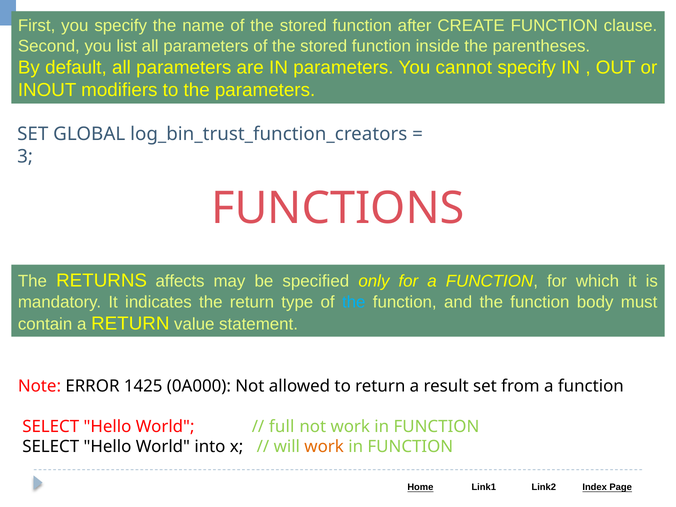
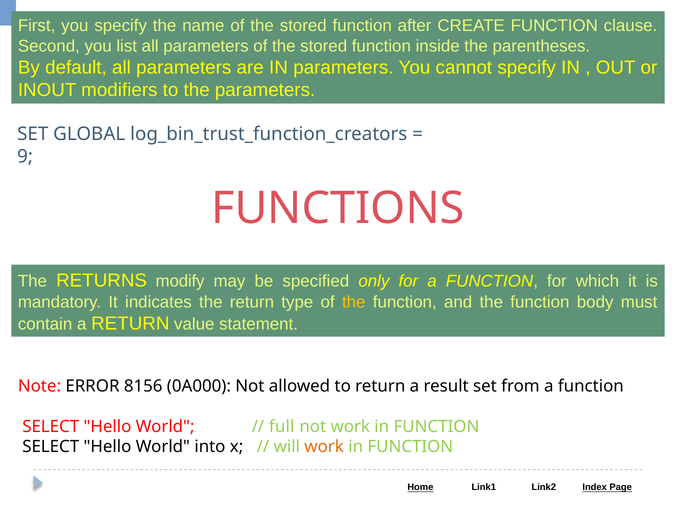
3: 3 -> 9 (25, 157)
affects: affects -> modify (180, 281)
the colour: light blue -> yellow (354, 302)
1425: 1425 -> 8156 (143, 386)
